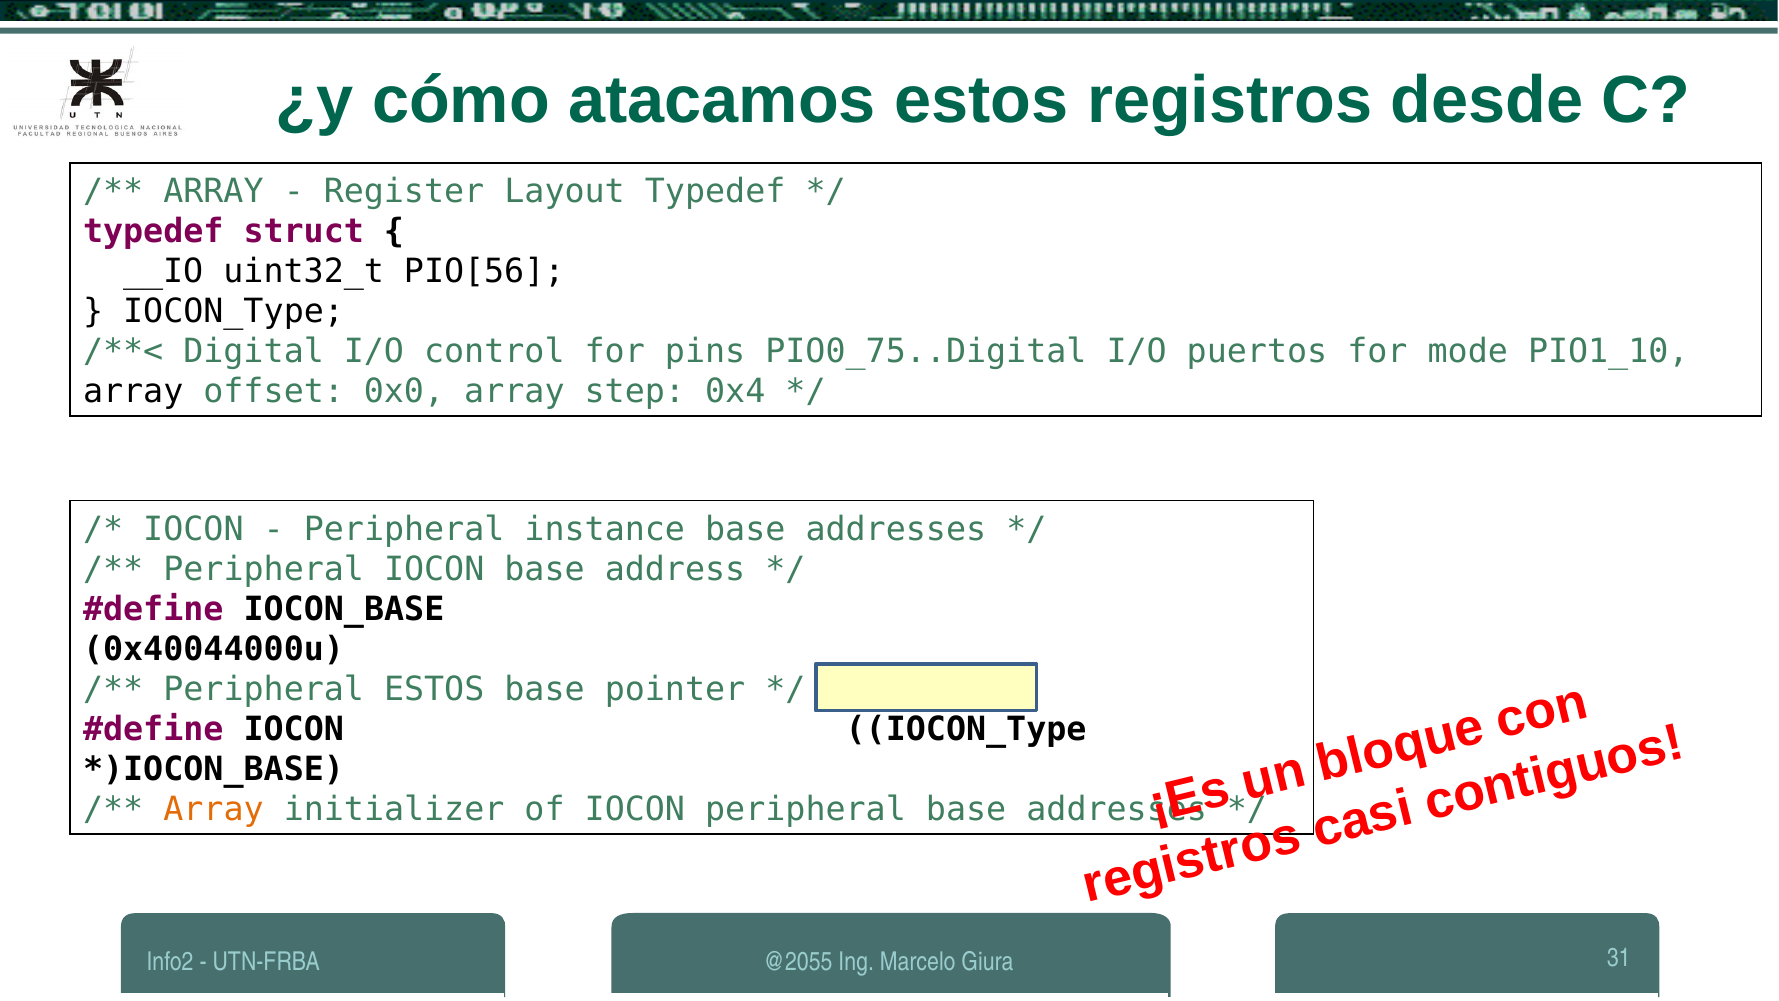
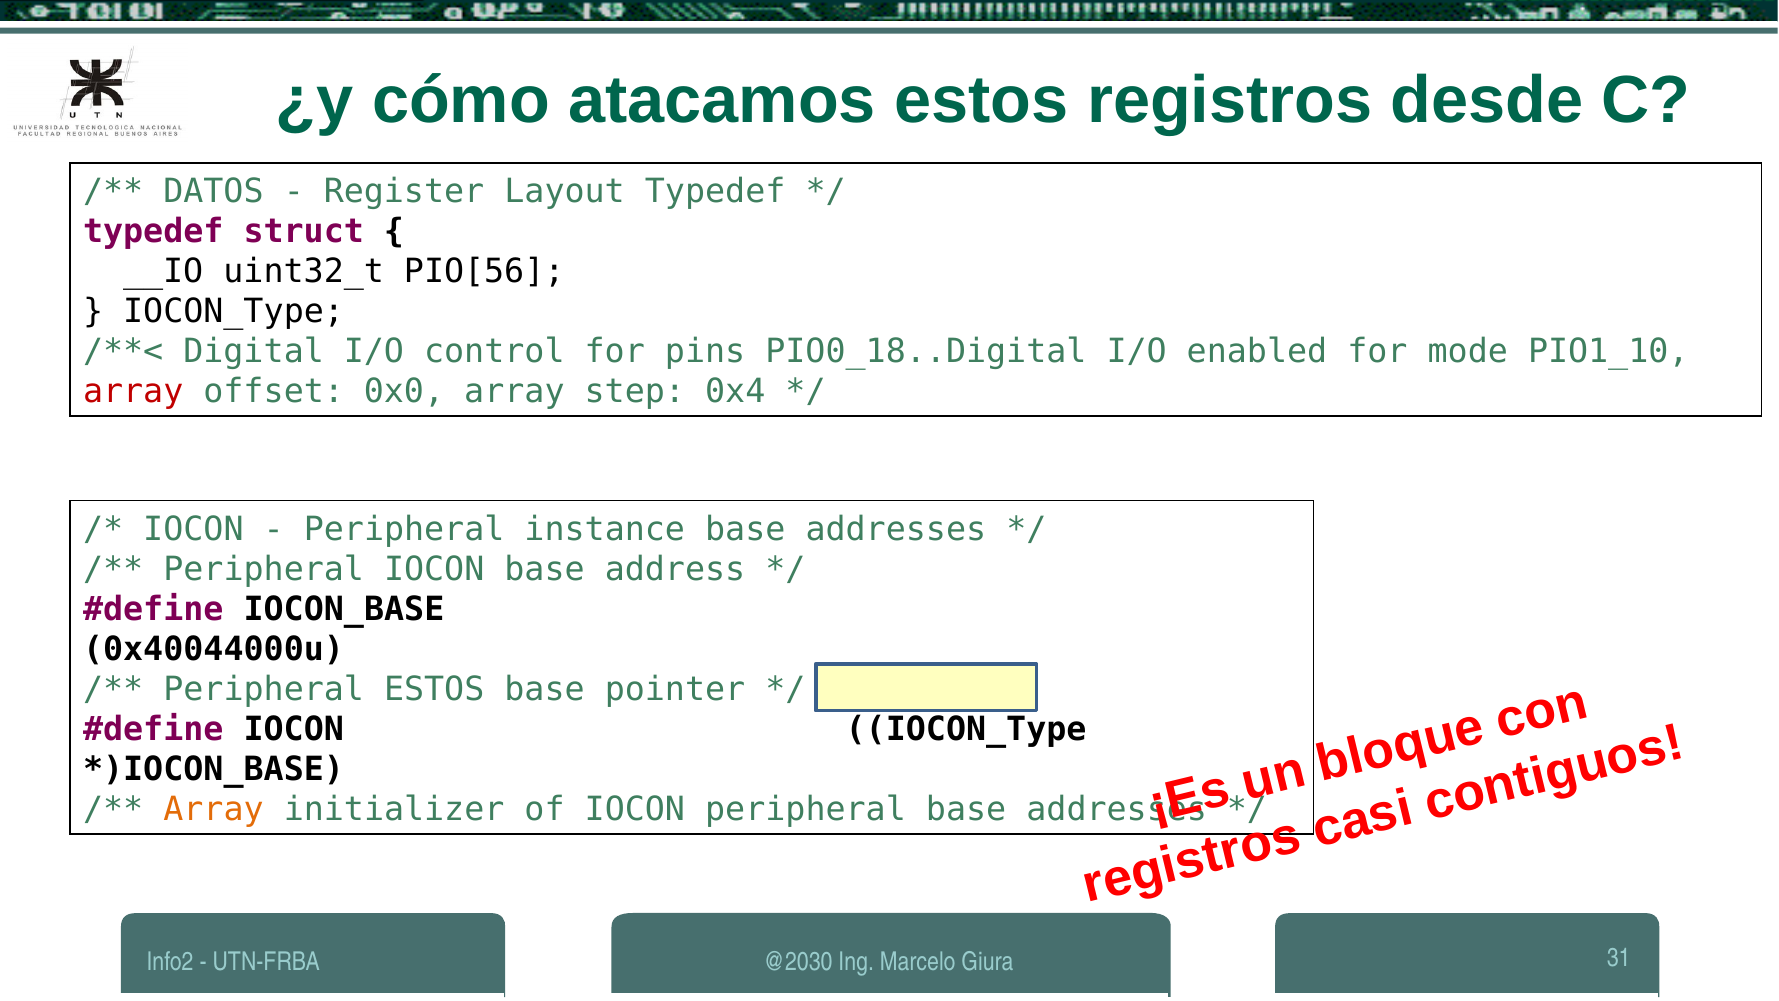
ARRAY: ARRAY -> DATOS (213, 192)
PIO0_75..Digital: PIO0_75..Digital -> PIO0_18..Digital (926, 352)
puertos: puertos -> enabled (1257, 352)
array colour: black -> red (133, 392)
@2055: @2055 -> @2030 (798, 962)
